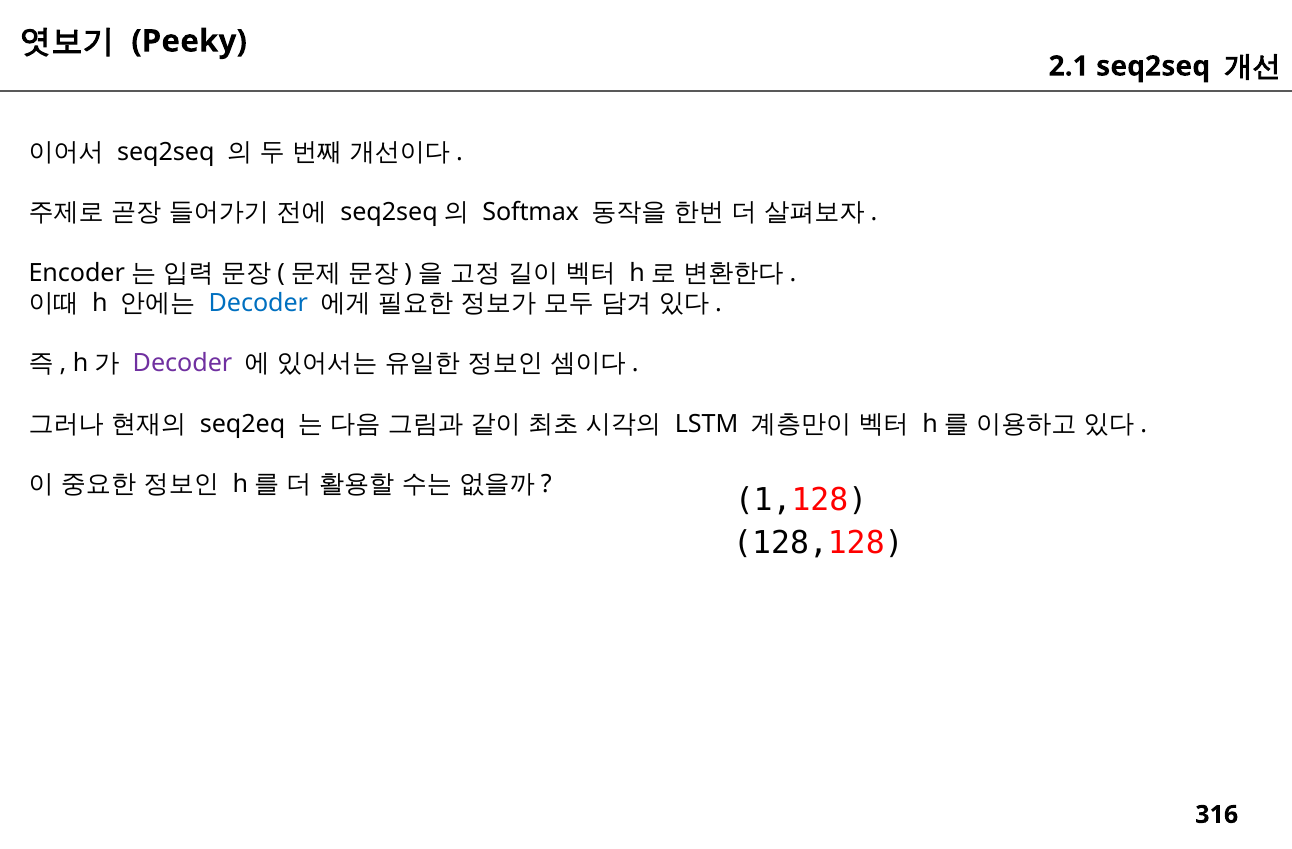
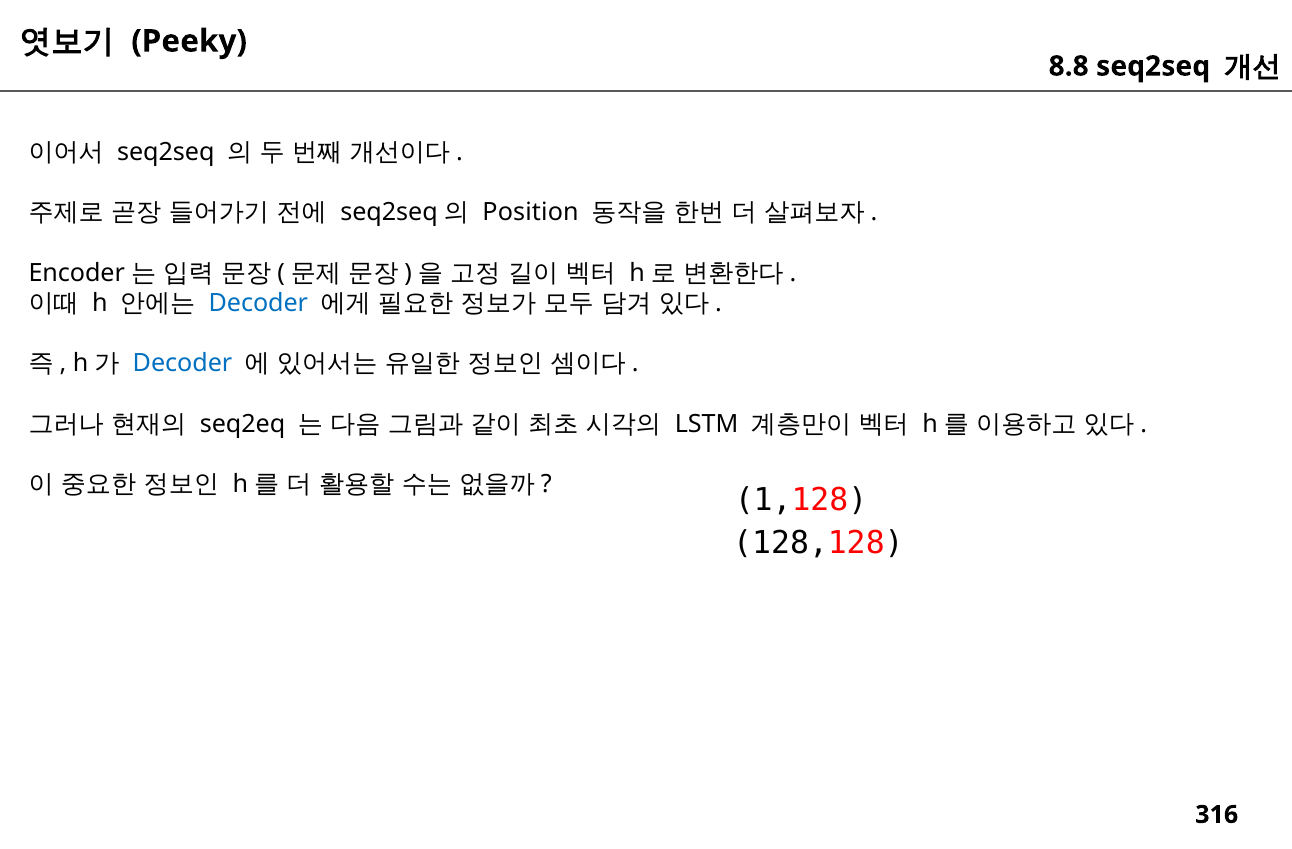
2.1: 2.1 -> 8.8 (1069, 66)
Softmax: Softmax -> Position (531, 213)
Decoder colour: purple -> blue (183, 363)
